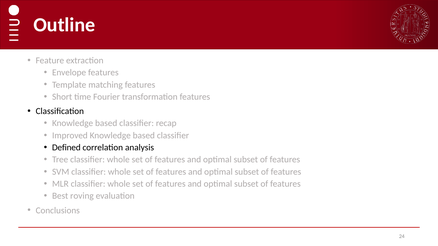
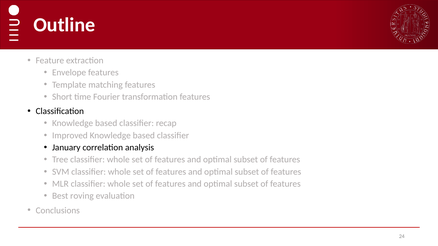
Defined: Defined -> January (66, 148)
